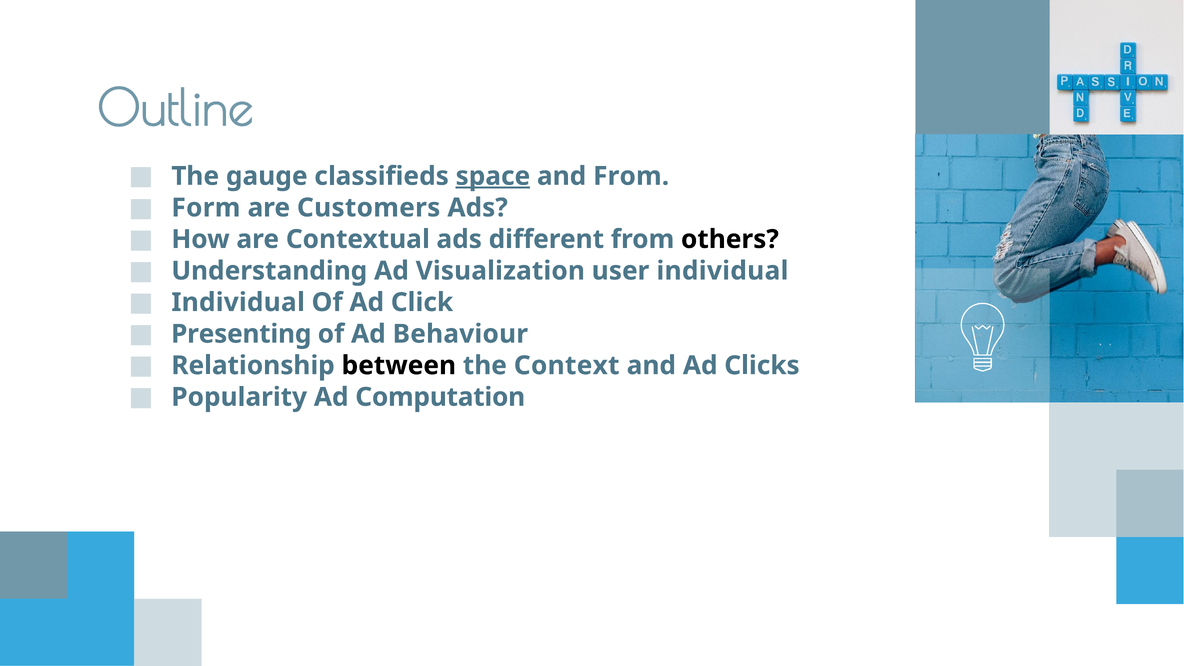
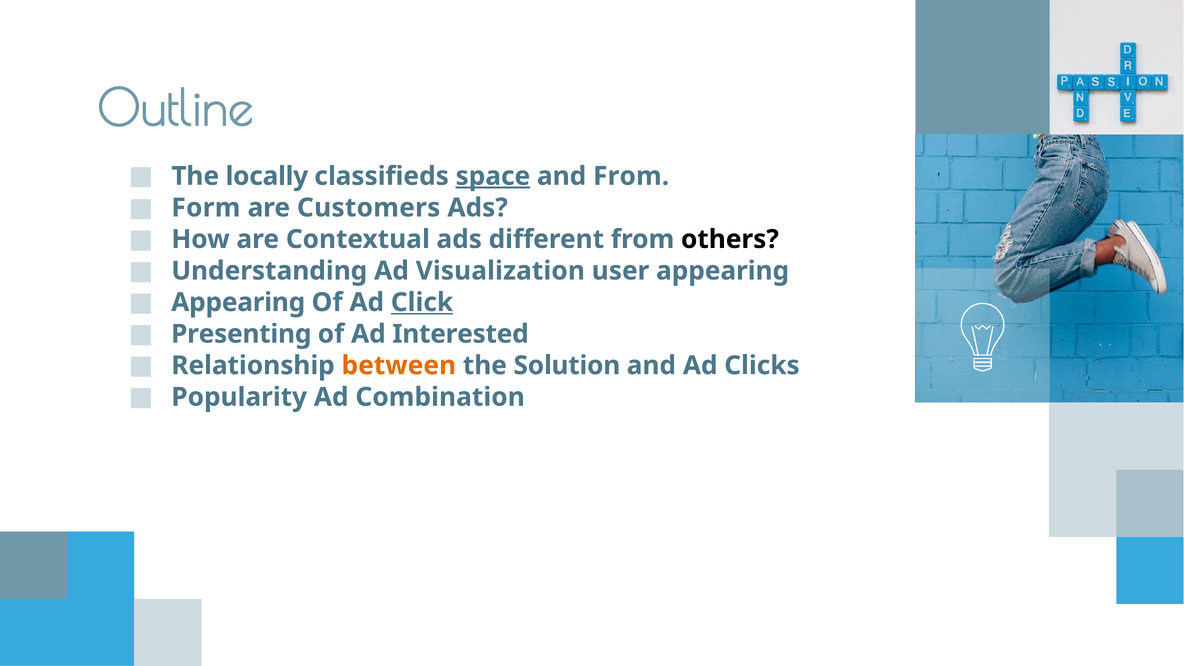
gauge: gauge -> locally (267, 176)
user individual: individual -> appearing (723, 271)
Individual: Individual -> Appearing (238, 302)
Click underline: none -> present (422, 302)
Behaviour: Behaviour -> Interested (461, 334)
between colour: black -> orange (399, 366)
Context: Context -> Solution (567, 366)
Computation: Computation -> Combination (440, 397)
